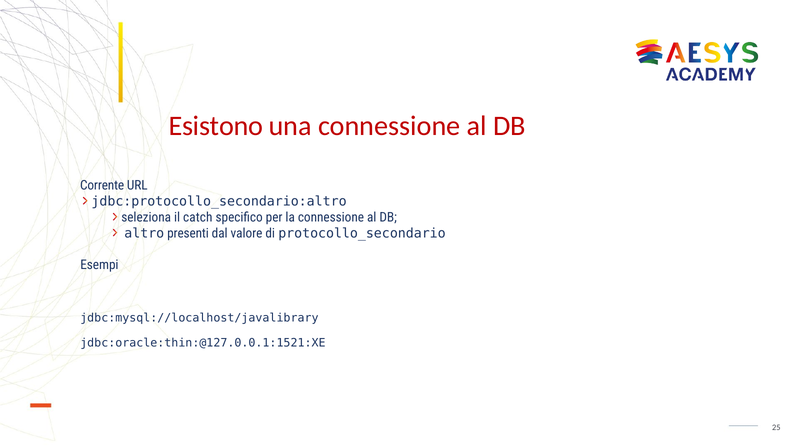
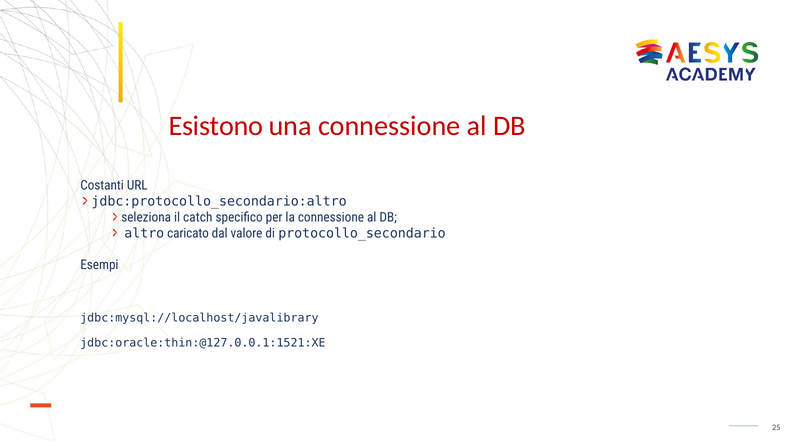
Corrente: Corrente -> Costanti (102, 186)
presenti: presenti -> caricato (188, 233)
